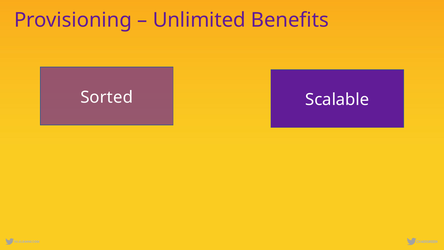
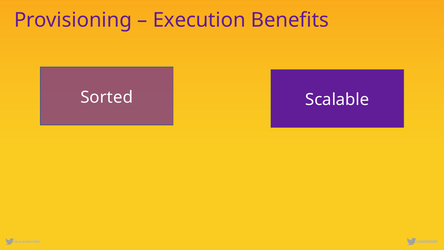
Unlimited: Unlimited -> Execution (199, 20)
